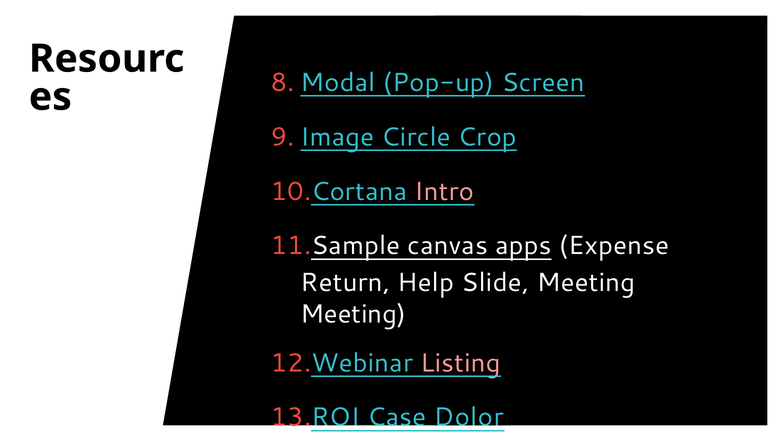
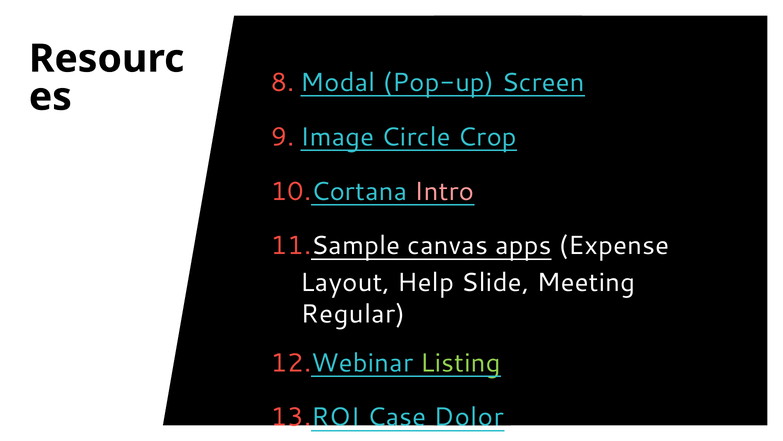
Return: Return -> Layout (345, 282)
Meeting: Meeting -> Regular (353, 314)
Listing colour: pink -> light green (461, 363)
